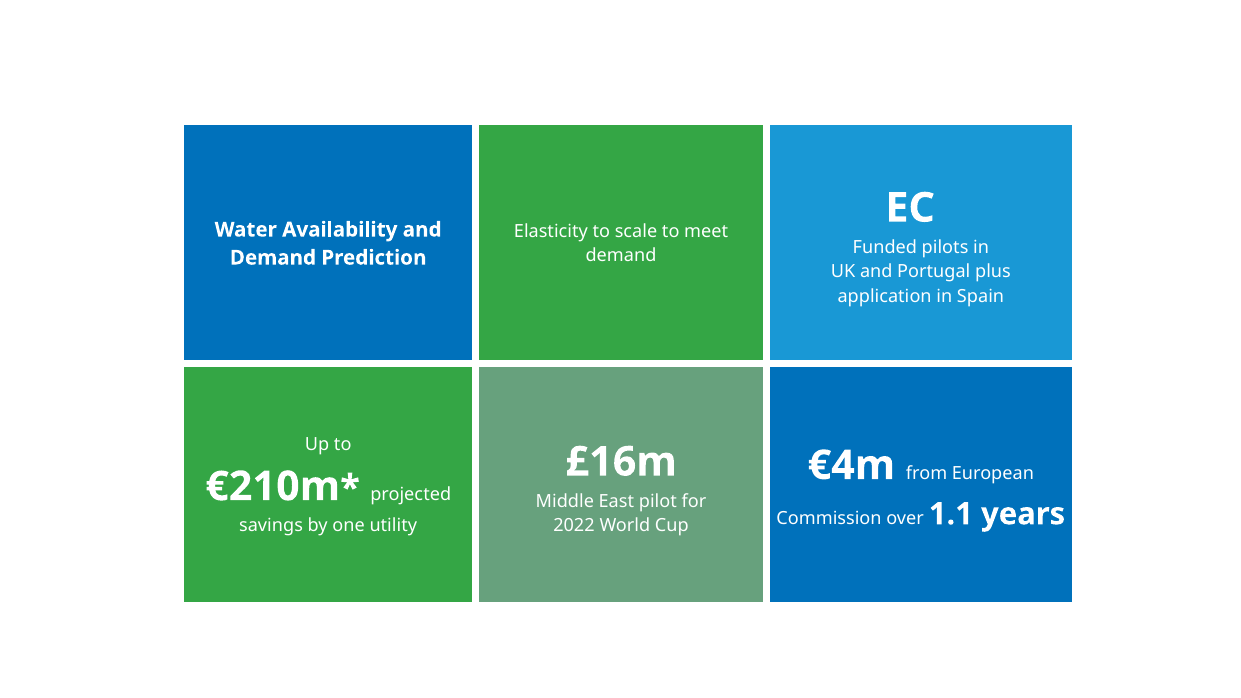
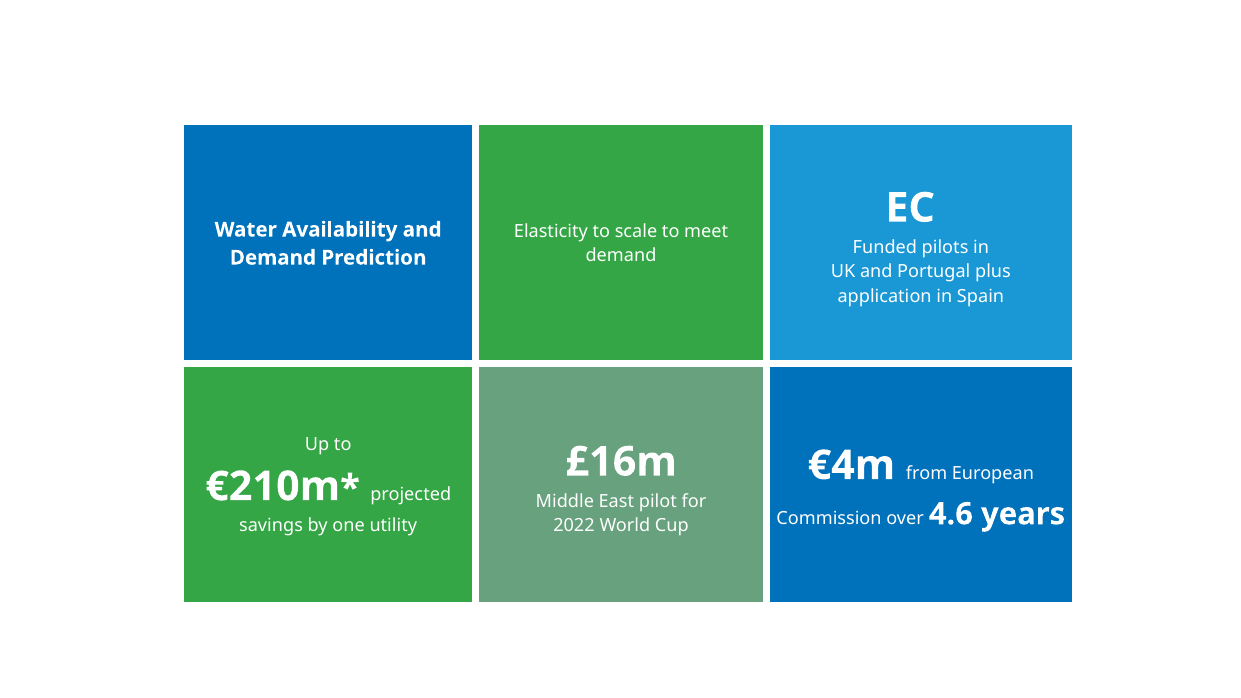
1.1: 1.1 -> 4.6 (951, 514)
